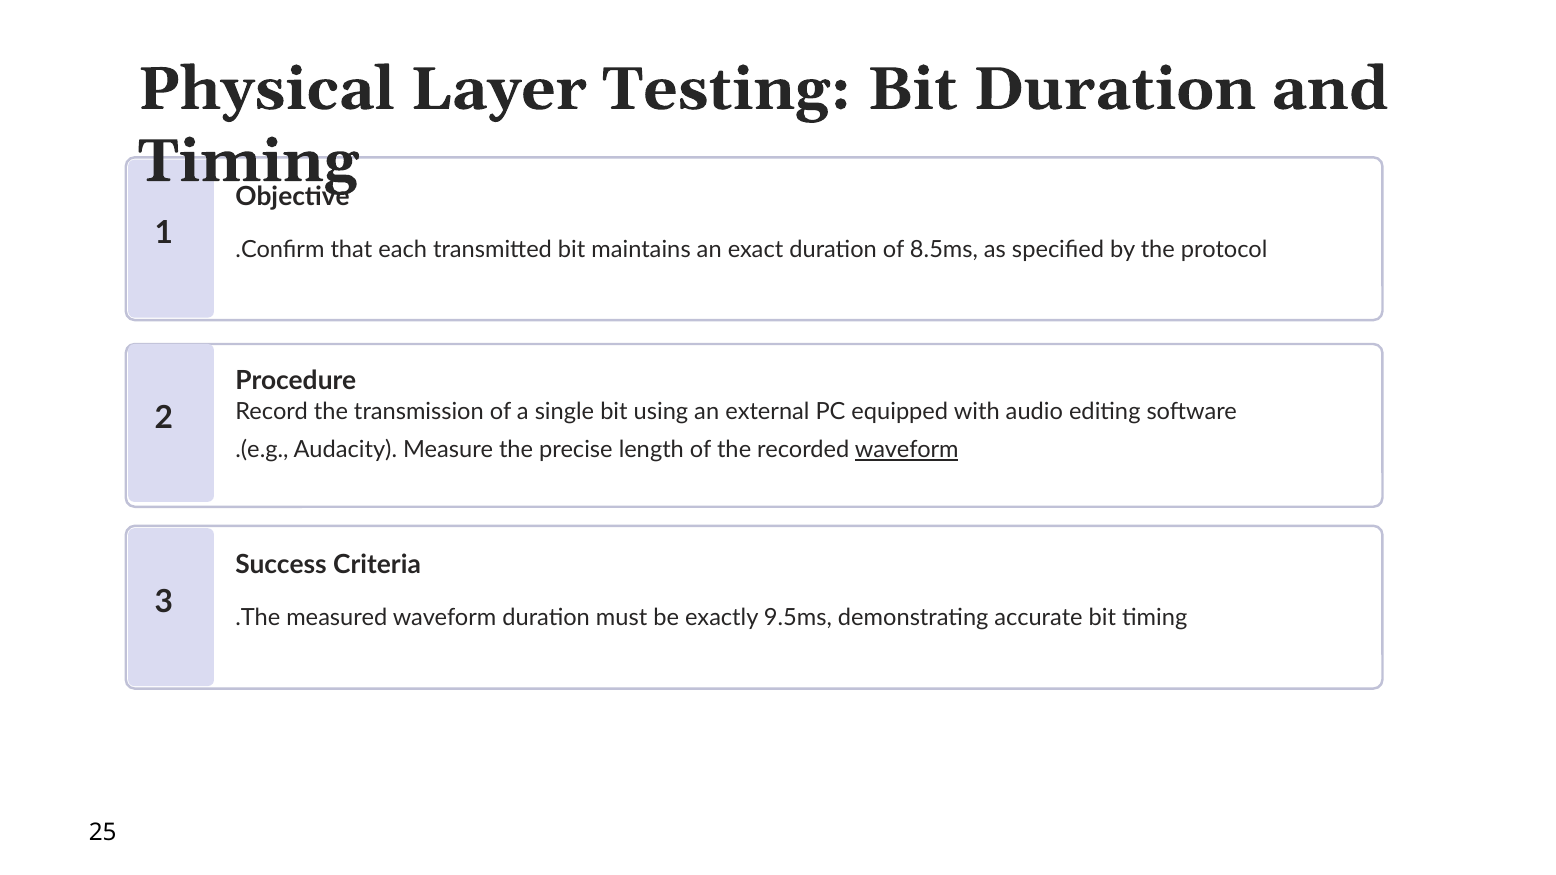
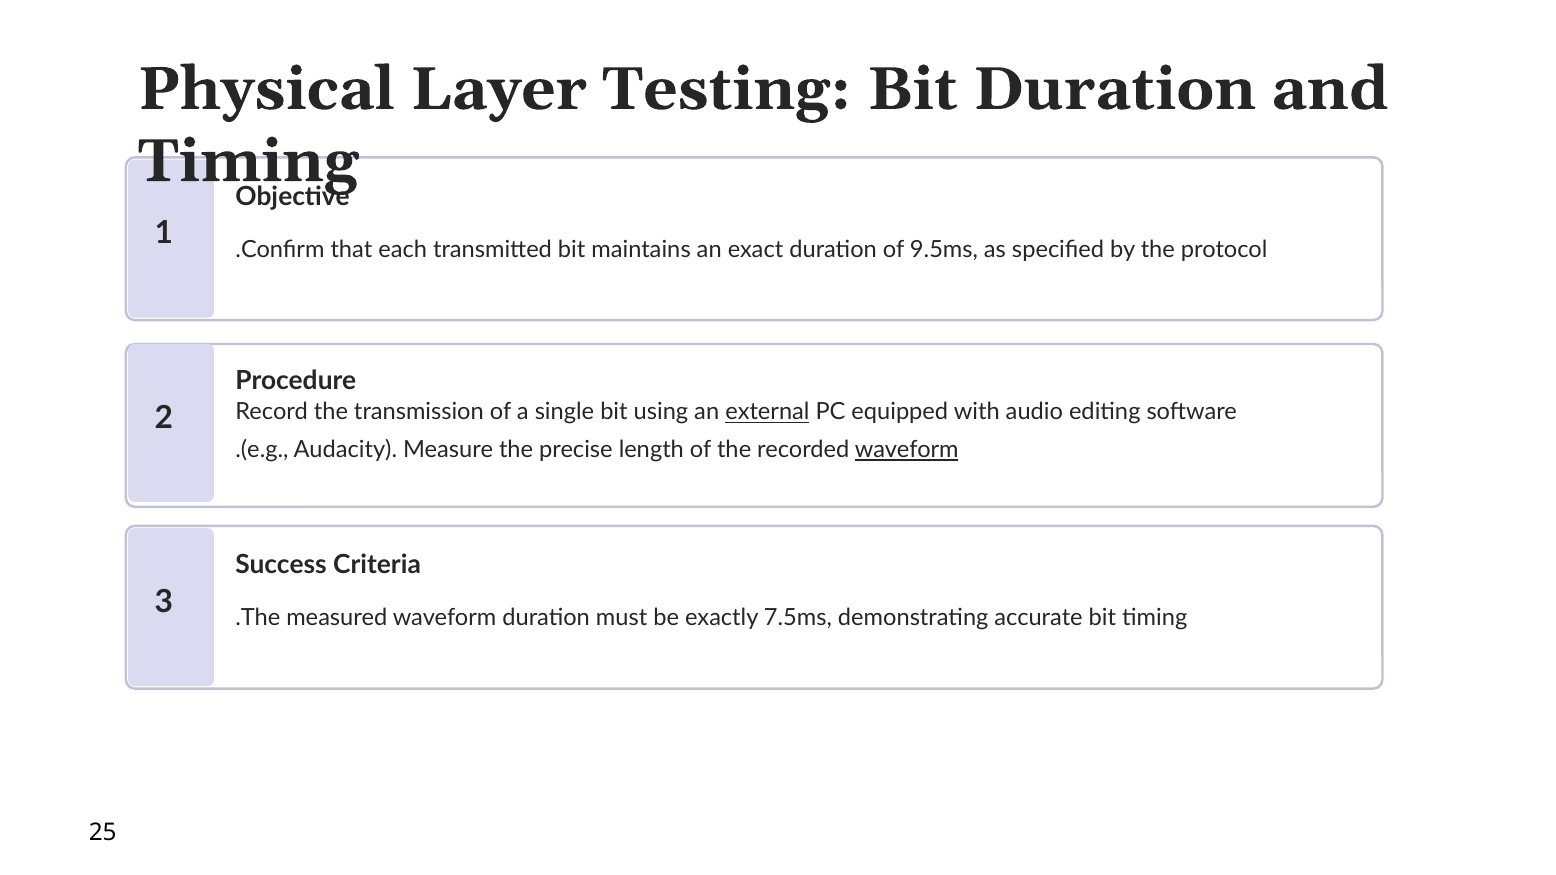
8.5ms: 8.5ms -> 9.5ms (944, 249)
external underline: none -> present (767, 412)
9.5ms: 9.5ms -> 7.5ms (798, 618)
